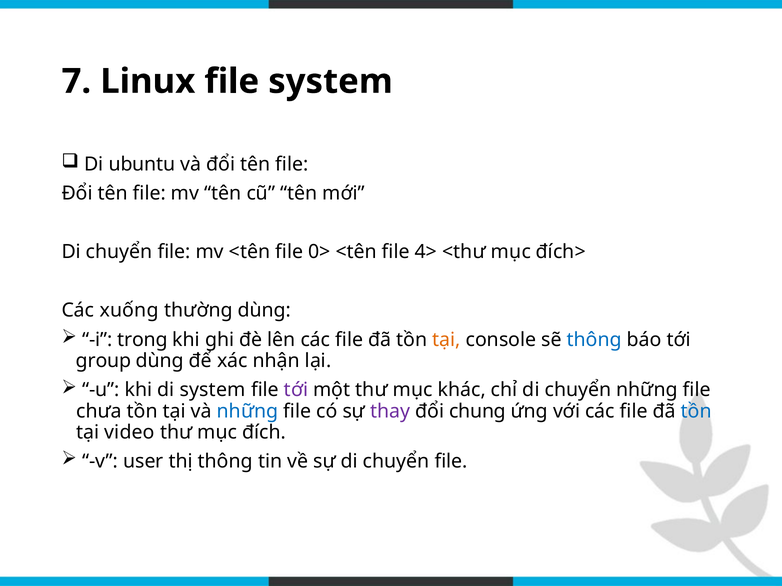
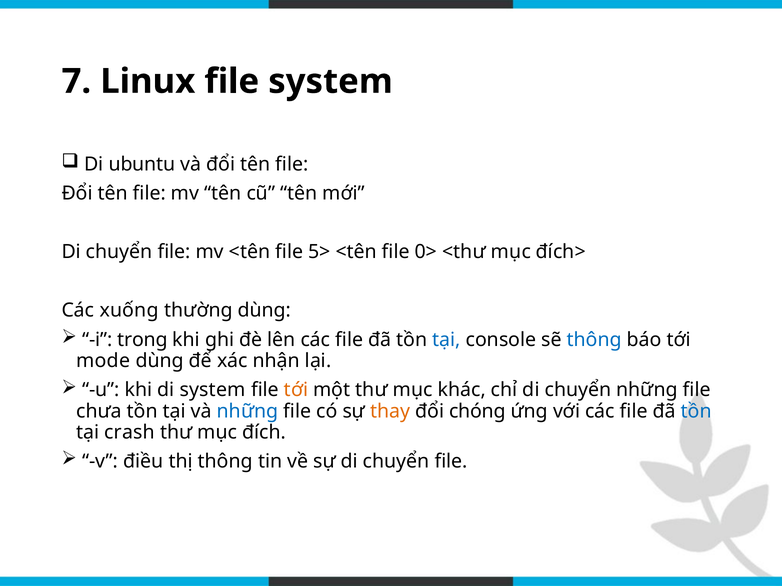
0>: 0> -> 5> (319, 252)
4>: 4> -> 0> (426, 252)
tại colour: orange -> blue (447, 340)
group: group -> mode (103, 361)
tới colour: purple -> orange (296, 390)
thay colour: purple -> orange (390, 411)
chung: chung -> chóng (478, 411)
video: video -> crash (130, 433)
user: user -> điều (143, 462)
